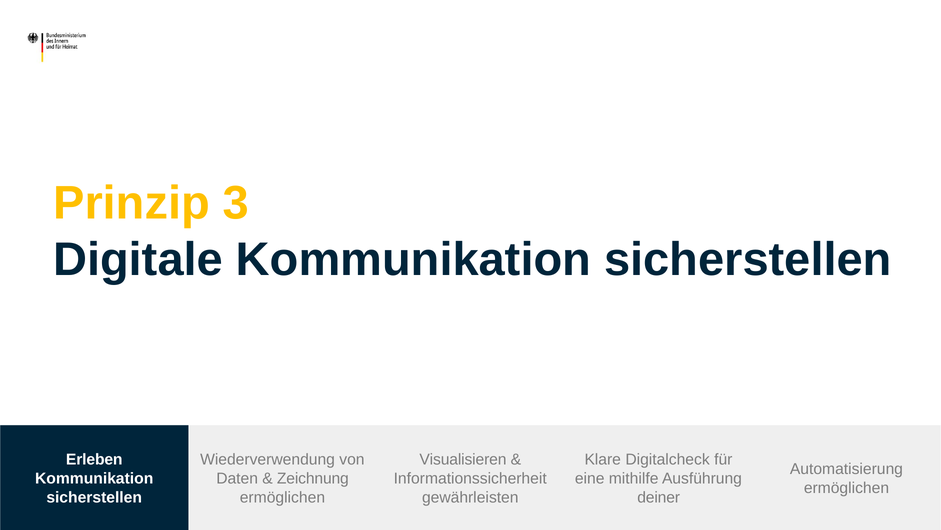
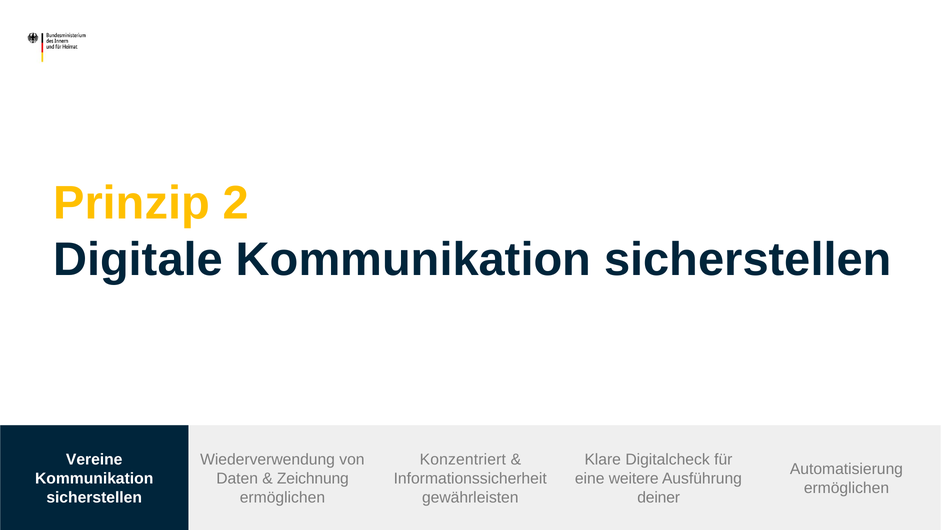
3: 3 -> 2 (236, 203)
Erleben: Erleben -> Vereine (94, 459)
Visualisieren: Visualisieren -> Konzentriert (463, 459)
mithilfe: mithilfe -> weitere (634, 478)
